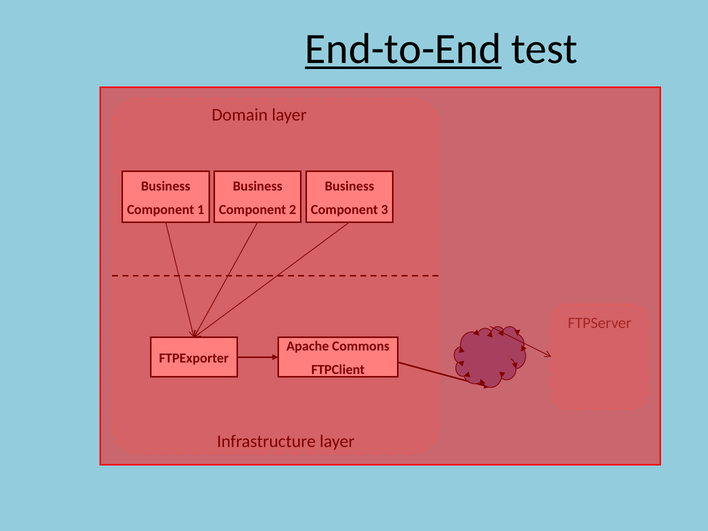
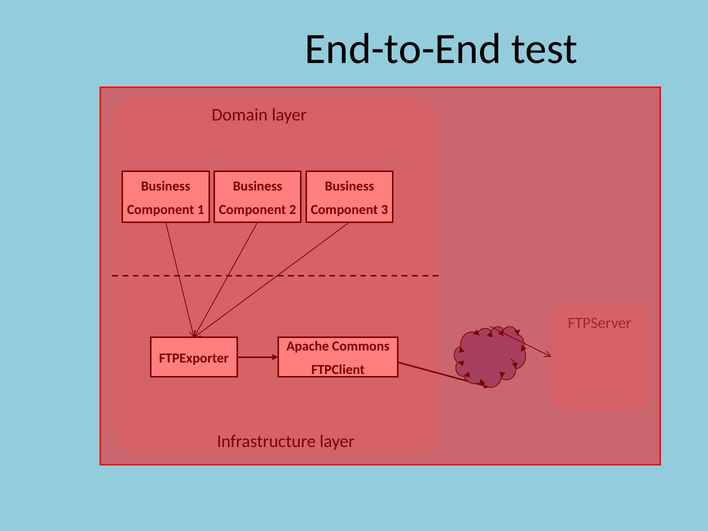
End-to-End underline: present -> none (403, 49)
